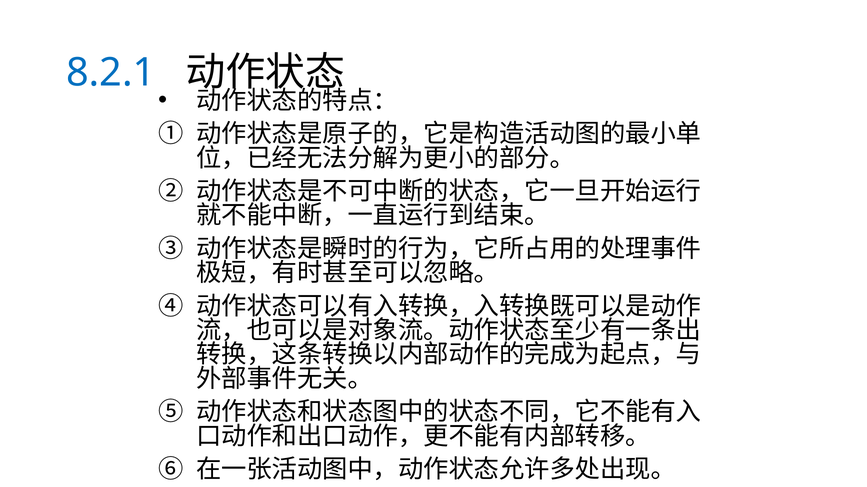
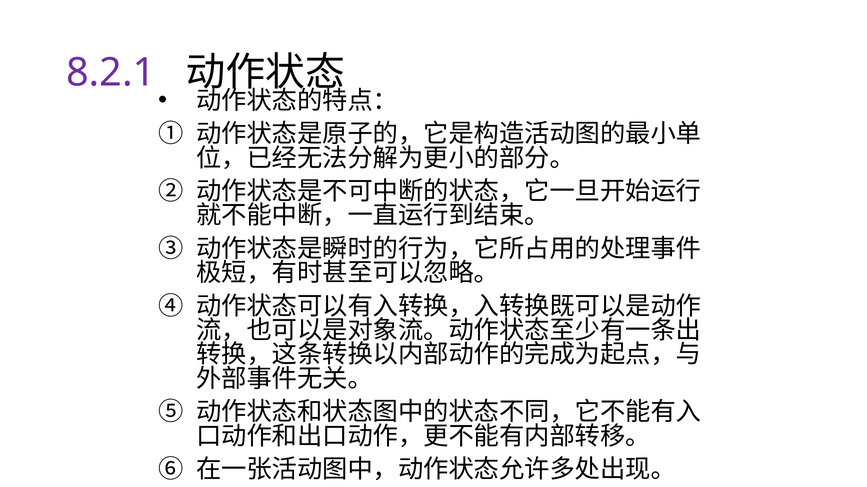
8.2.1 colour: blue -> purple (111, 73)
